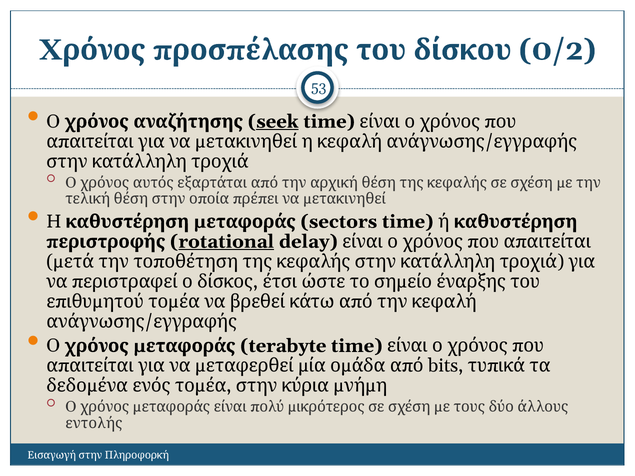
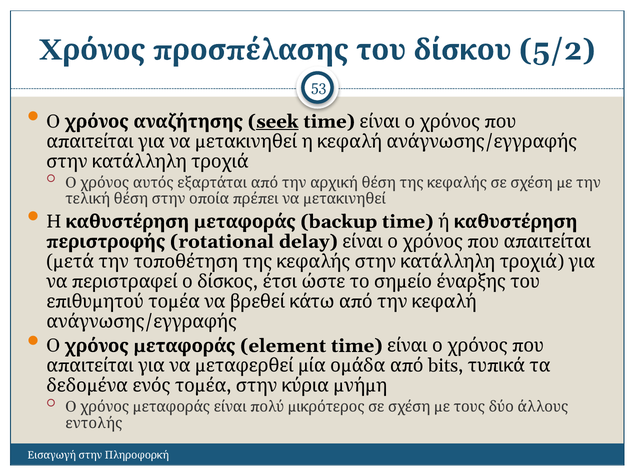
0/2: 0/2 -> 5/2 (557, 50)
sectors: sectors -> backup (343, 222)
rotational underline: present -> none (226, 242)
terabyte: terabyte -> element (287, 346)
